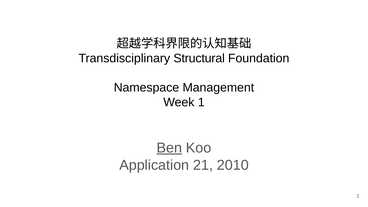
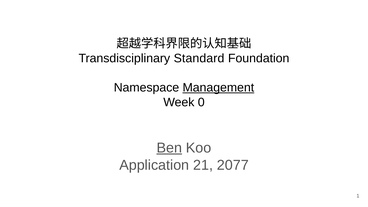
Structural: Structural -> Standard (199, 58)
Management underline: none -> present (218, 88)
Week 1: 1 -> 0 (201, 102)
2010: 2010 -> 2077 (233, 165)
